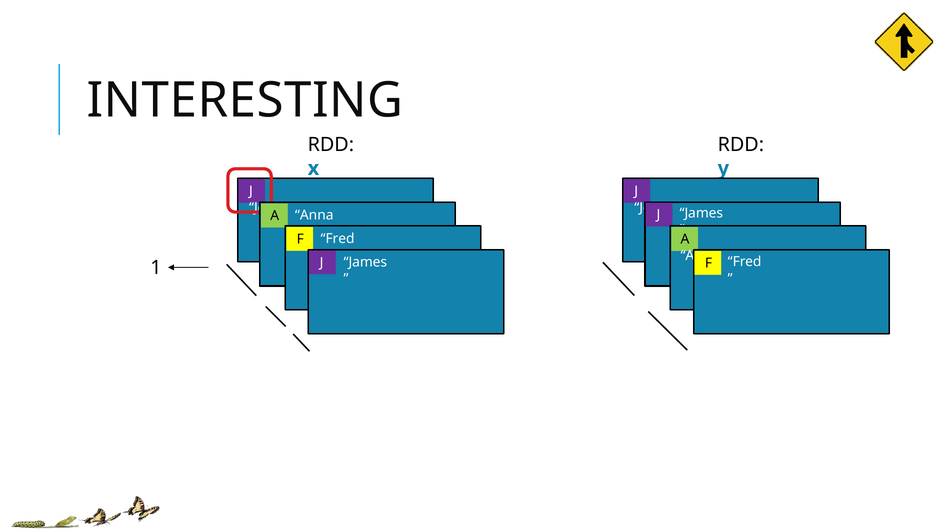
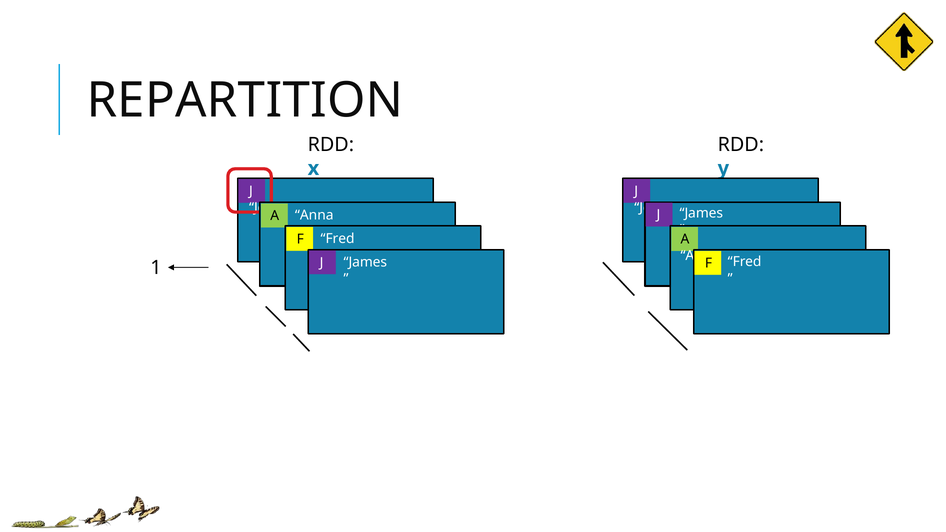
INTERESTING: INTERESTING -> REPARTITION (245, 101)
